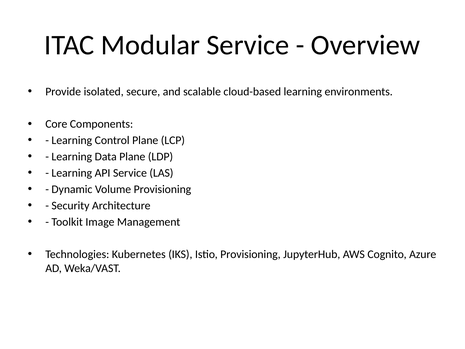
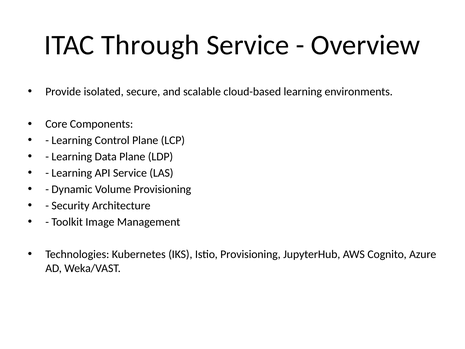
Modular: Modular -> Through (150, 45)
